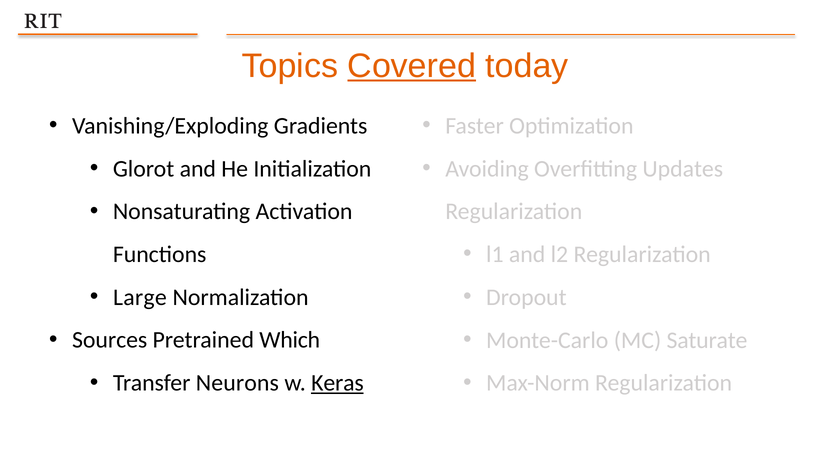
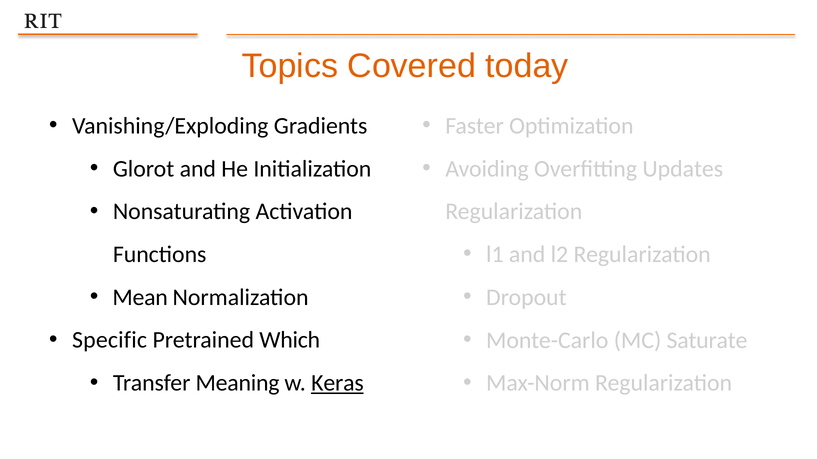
Covered underline: present -> none (412, 66)
Large: Large -> Mean (140, 298)
Sources: Sources -> Specific (110, 341)
Neurons: Neurons -> Meaning (238, 383)
